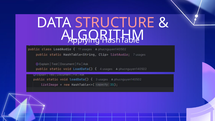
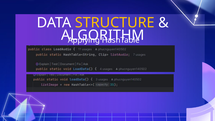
STRUCTURE colour: pink -> yellow (115, 23)
